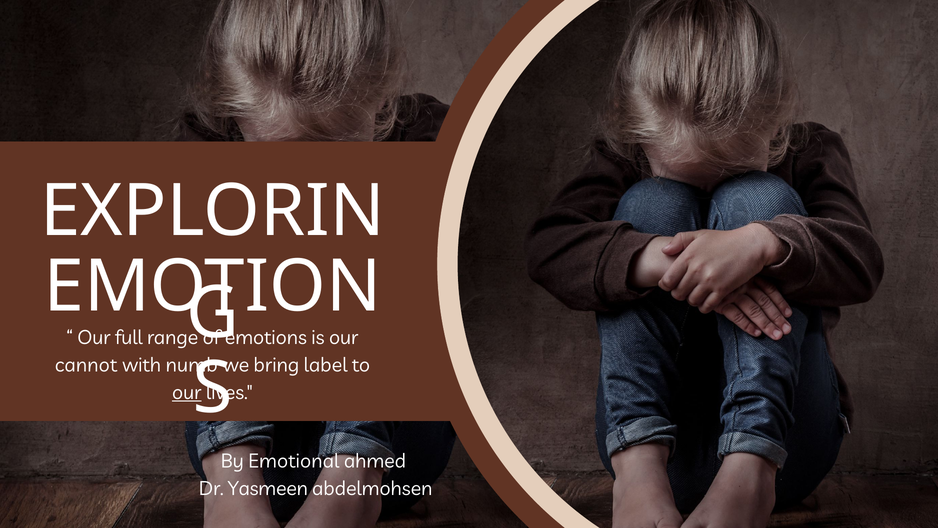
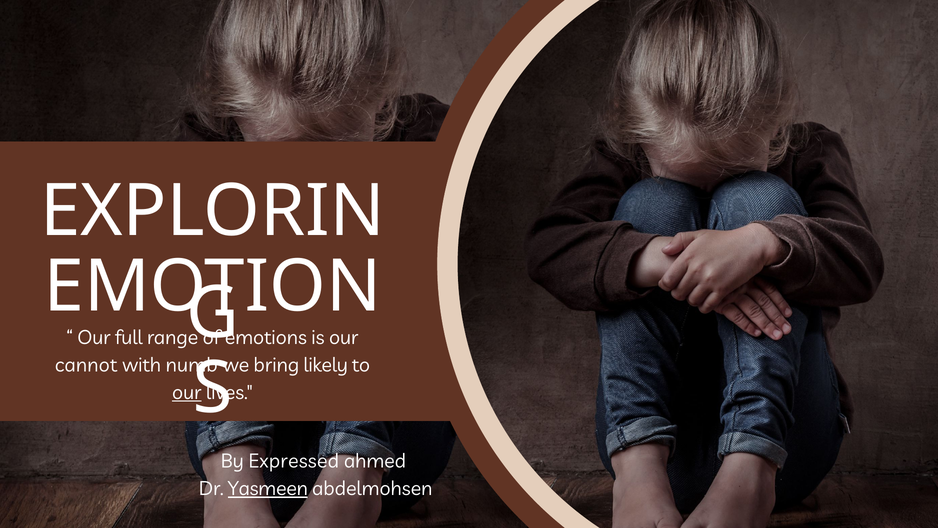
label: label -> likely (326, 365)
Emotional: Emotional -> Expressed (294, 461)
Yasmeen underline: none -> present (268, 489)
